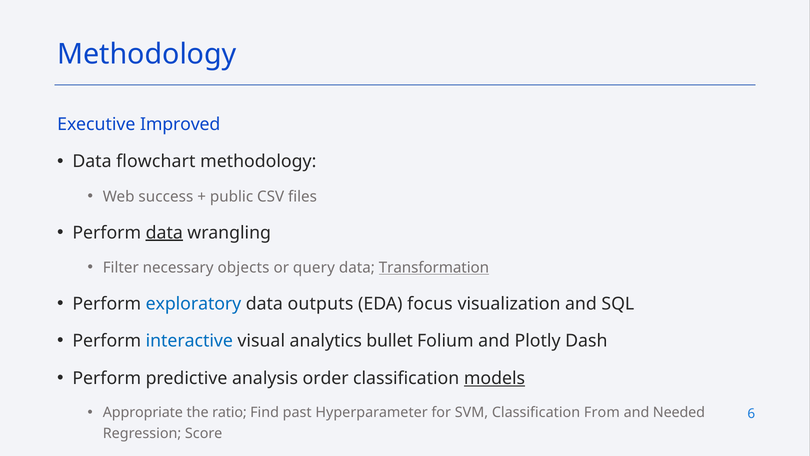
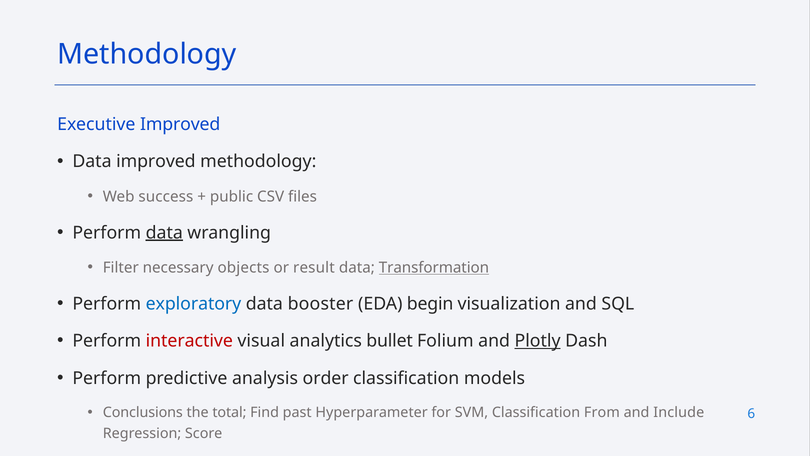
Data flowchart: flowchart -> improved (156, 161)
query: query -> result (314, 267)
outputs: outputs -> booster (320, 303)
focus: focus -> begin (430, 303)
interactive colour: blue -> red (189, 341)
Plotly underline: none -> present (538, 341)
models underline: present -> none (494, 378)
Appropriate: Appropriate -> Conclusions (143, 412)
ratio: ratio -> total (229, 412)
Needed: Needed -> Include (679, 412)
